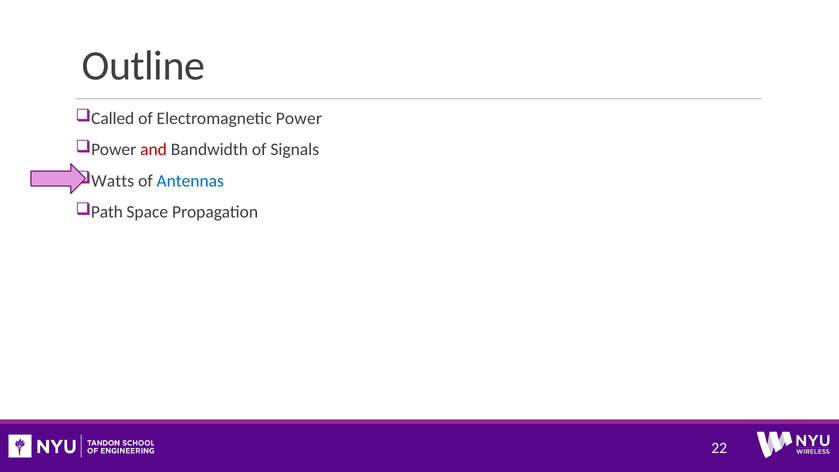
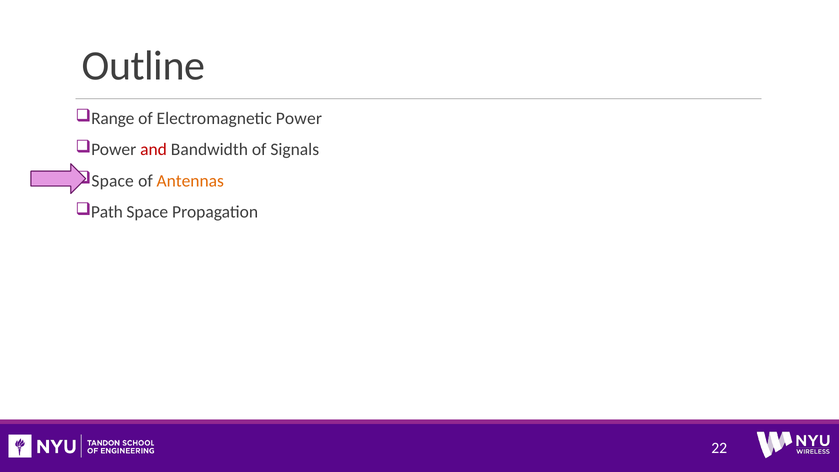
Called: Called -> Range (113, 118)
Watts: Watts -> Space (113, 181)
Antennas colour: blue -> orange (190, 181)
